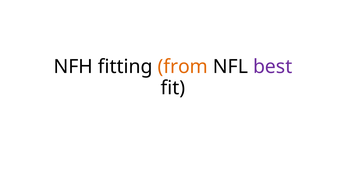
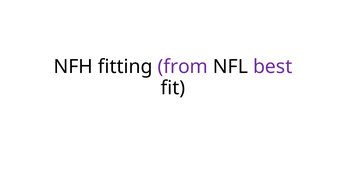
from colour: orange -> purple (183, 67)
